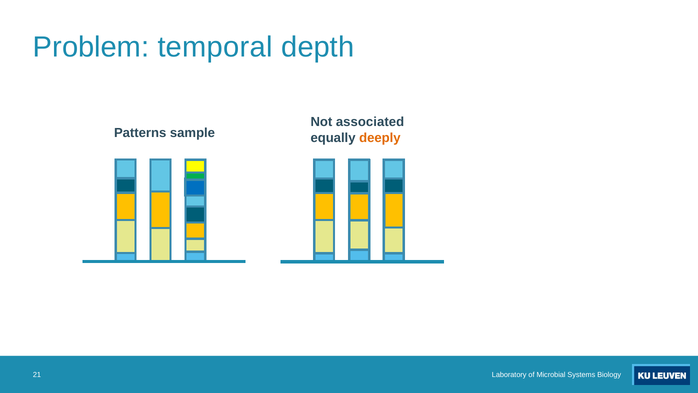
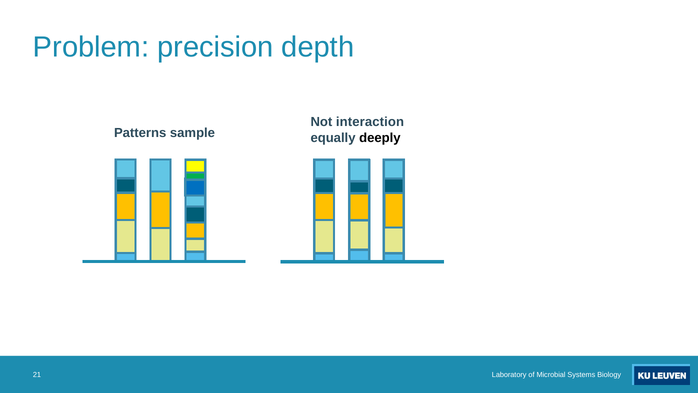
temporal: temporal -> precision (215, 47)
associated: associated -> interaction (370, 122)
deeply colour: orange -> black (380, 138)
